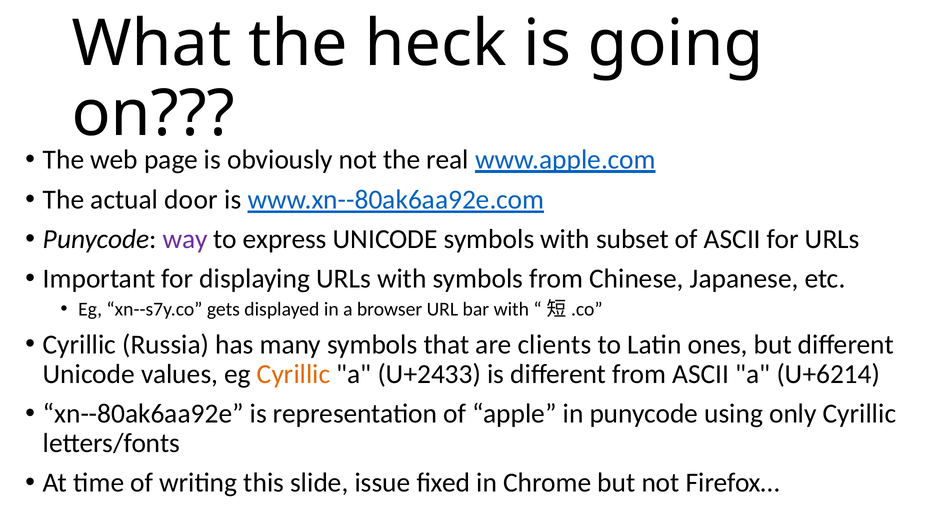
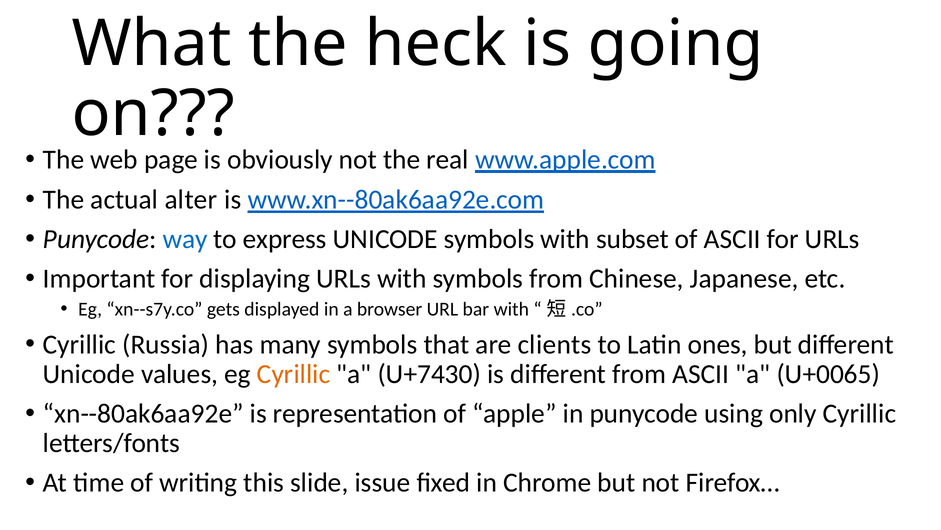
door: door -> alter (191, 199)
way colour: purple -> blue (185, 239)
U+2433: U+2433 -> U+7430 (429, 374)
U+6214: U+6214 -> U+0065 (828, 374)
